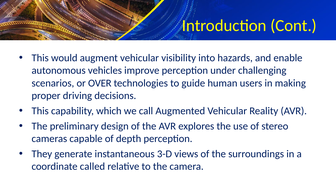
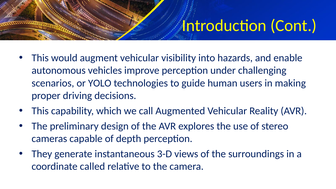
OVER: OVER -> YOLO (100, 83)
